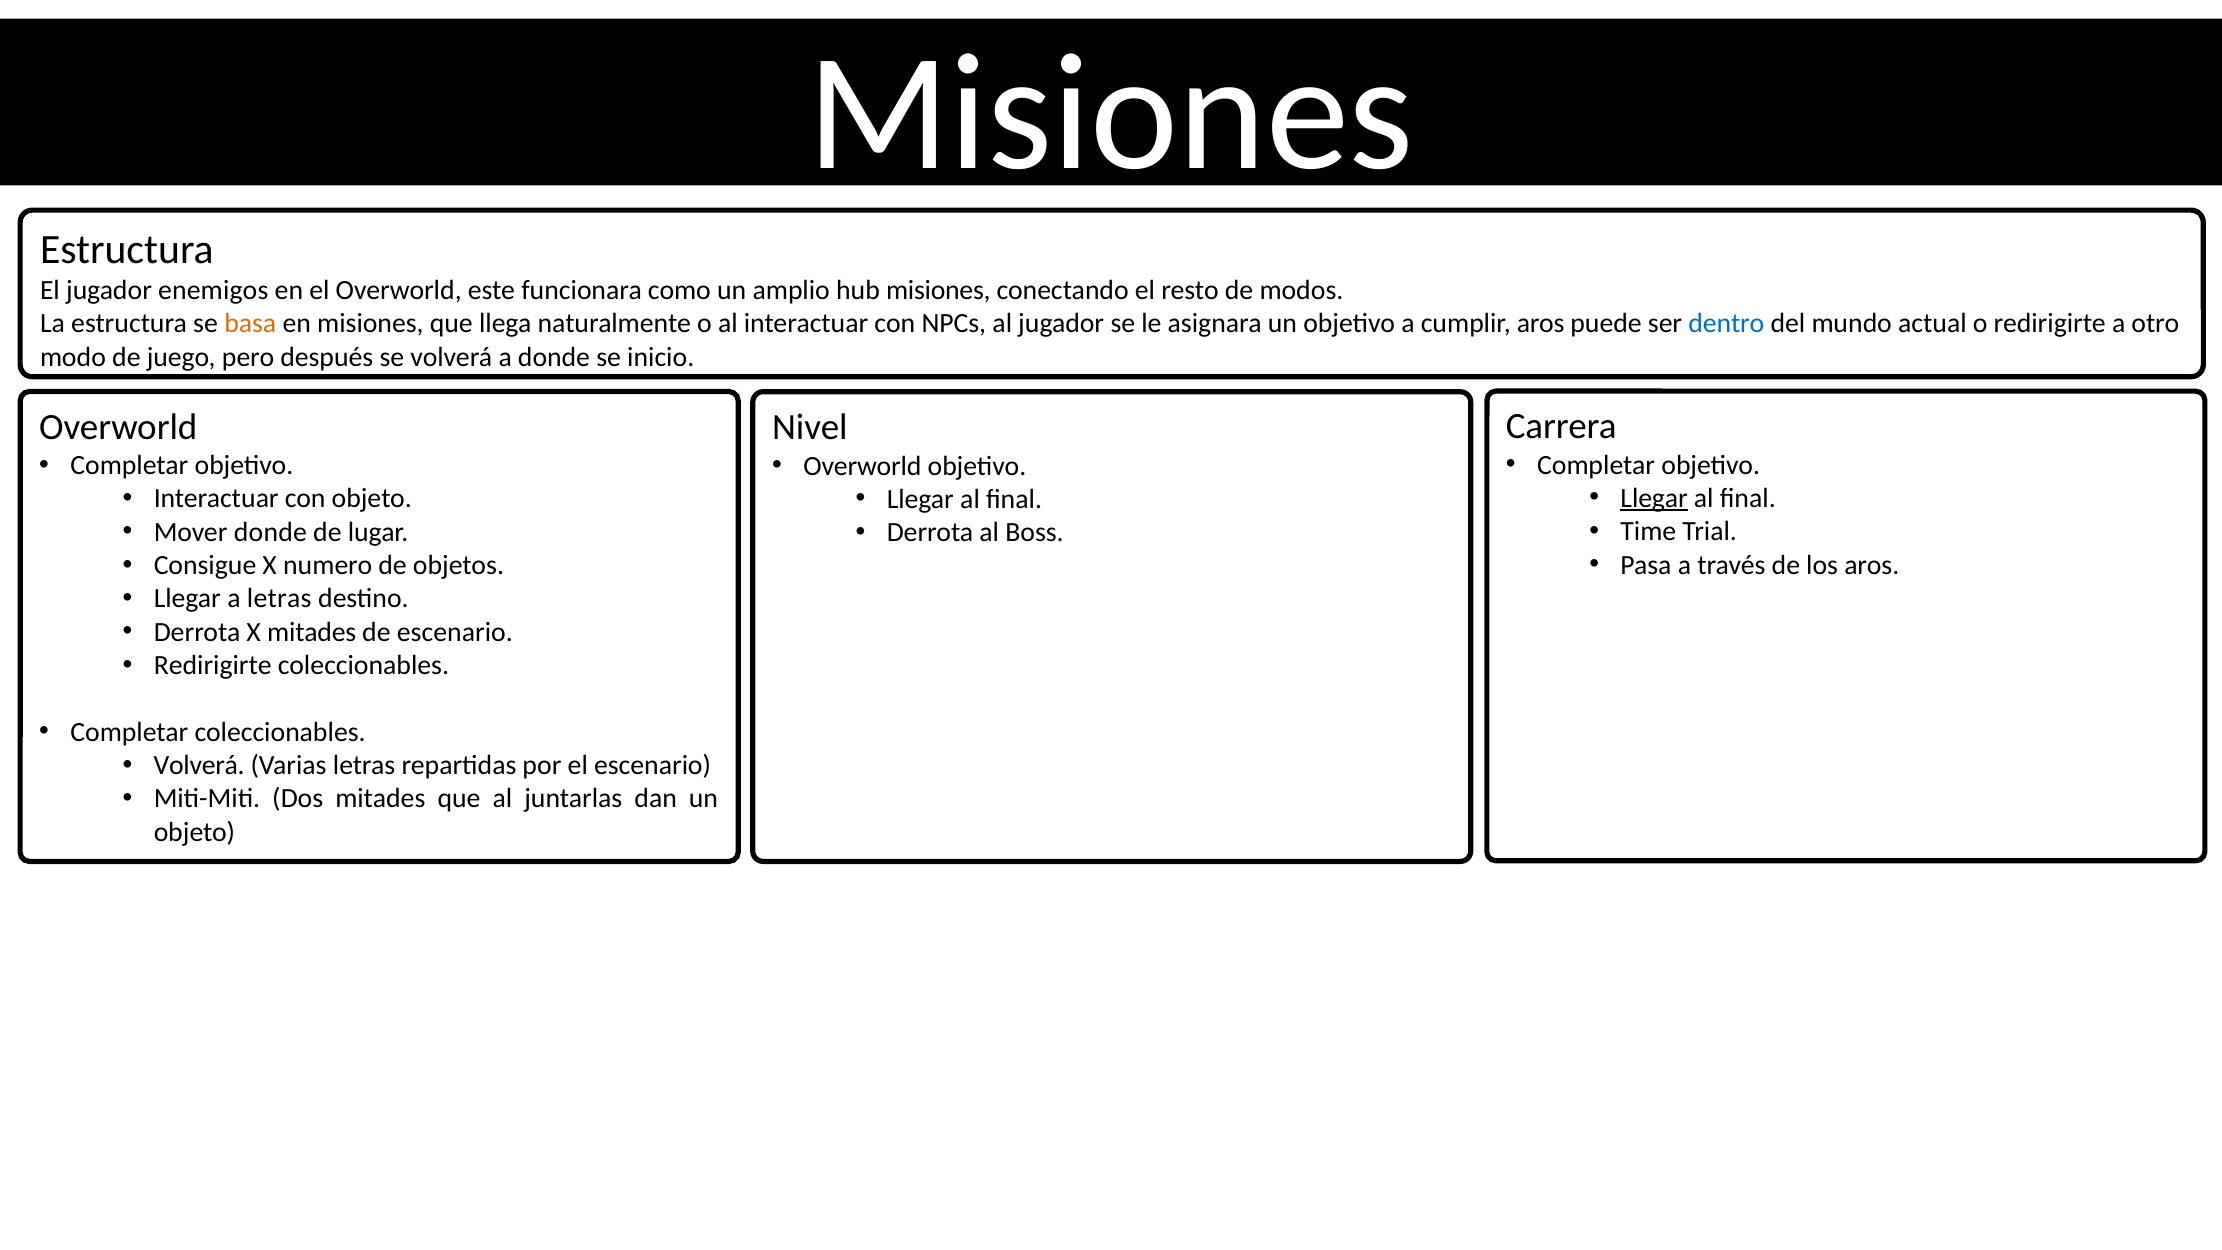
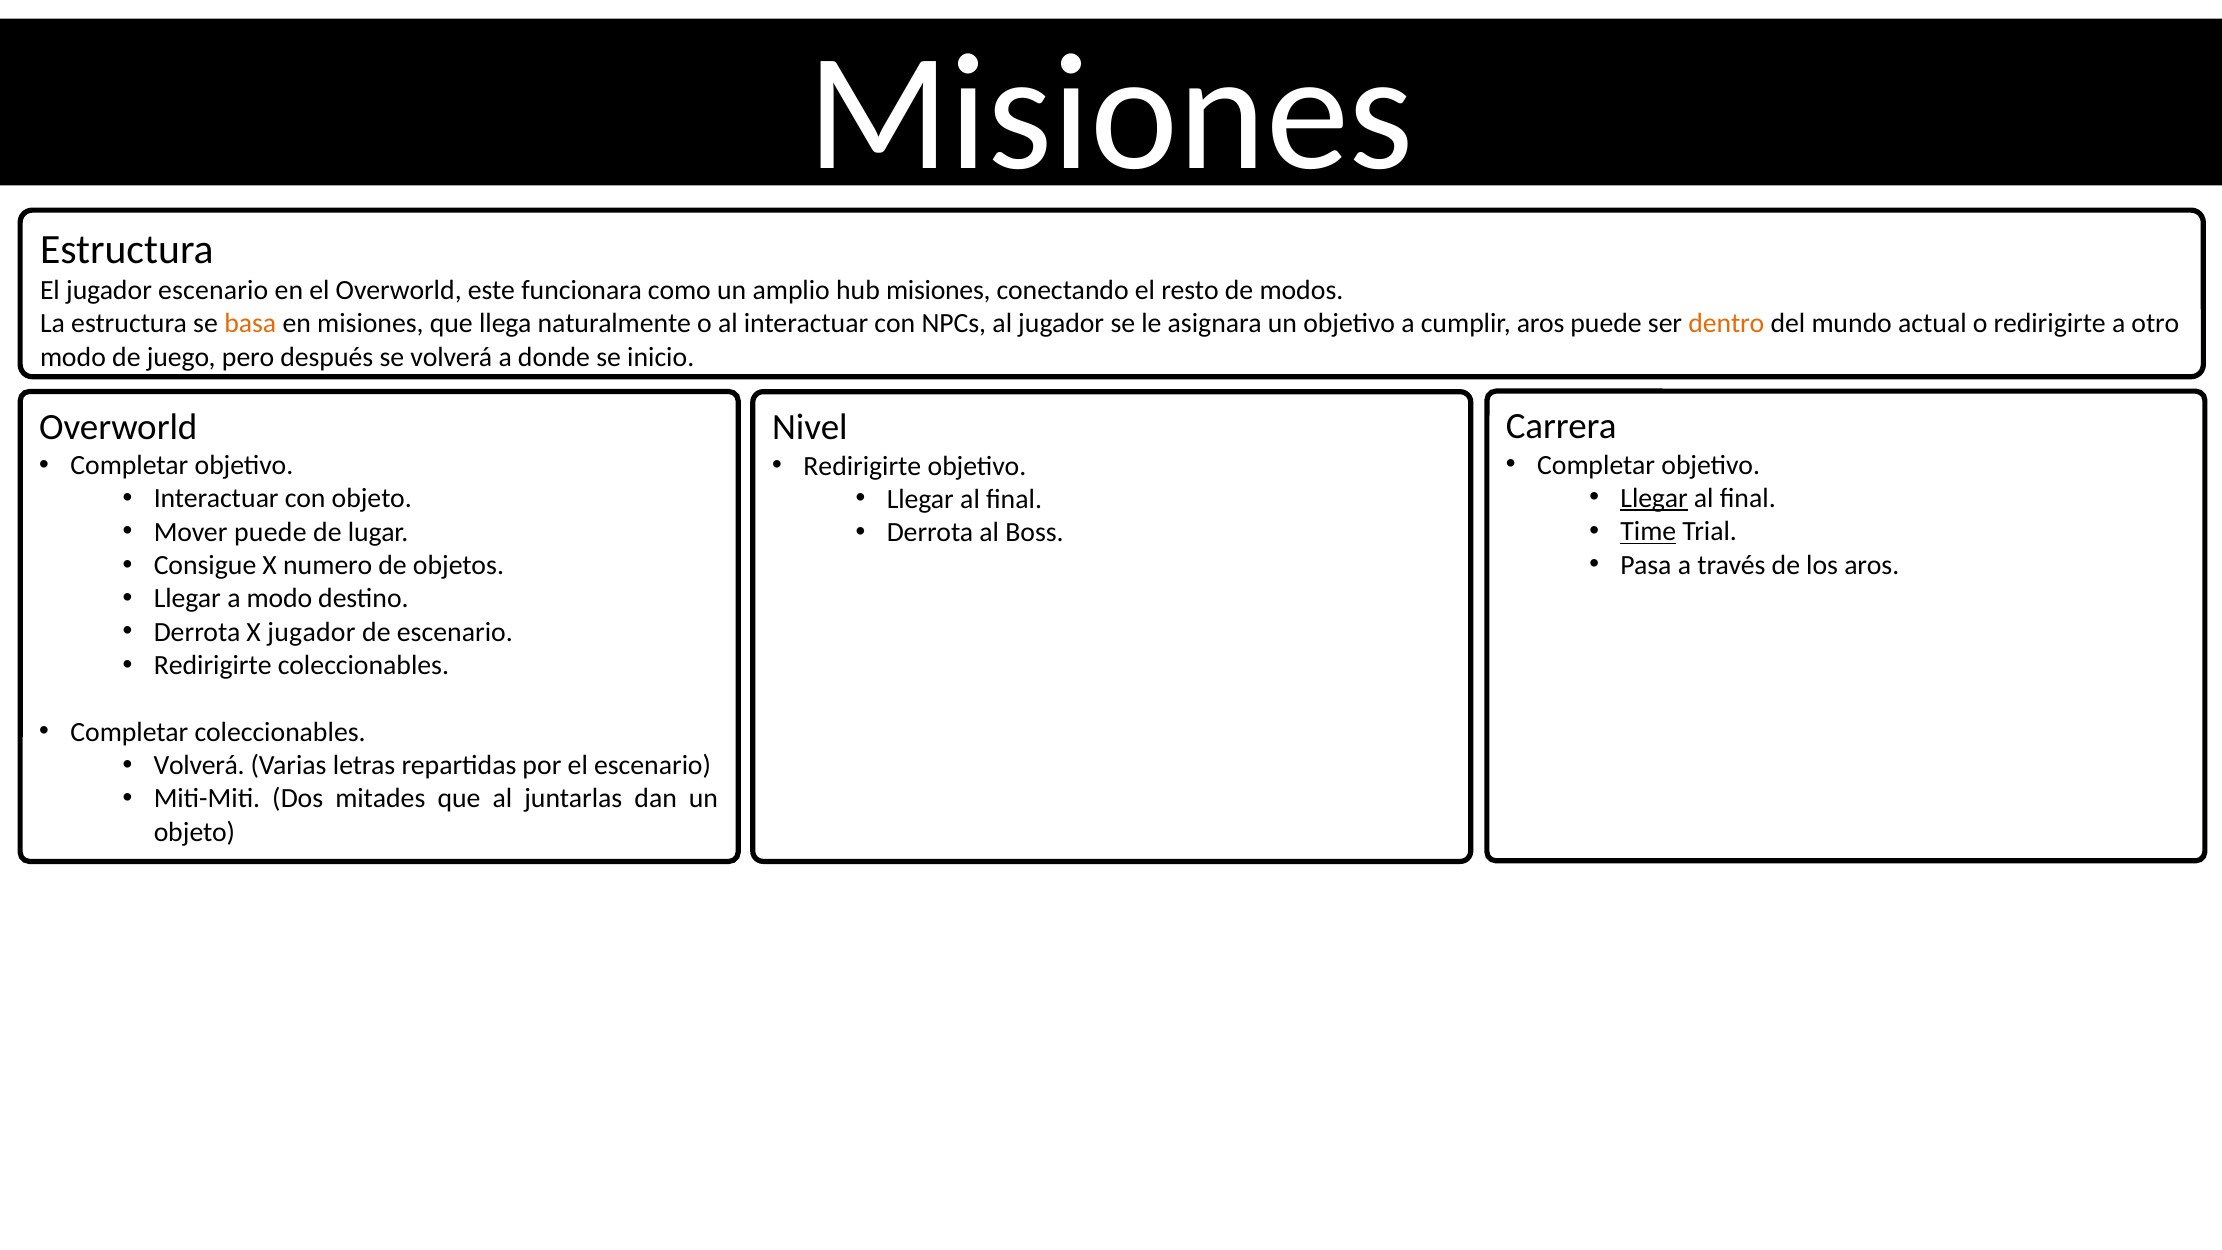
jugador enemigos: enemigos -> escenario (213, 290)
dentro colour: blue -> orange (1726, 324)
Overworld: Overworld -> Redirigirte (862, 466)
Time underline: none -> present (1648, 532)
Mover donde: donde -> puede (270, 532)
a letras: letras -> modo (279, 599)
X mitades: mitades -> jugador (311, 632)
